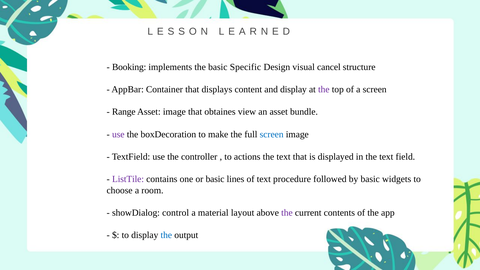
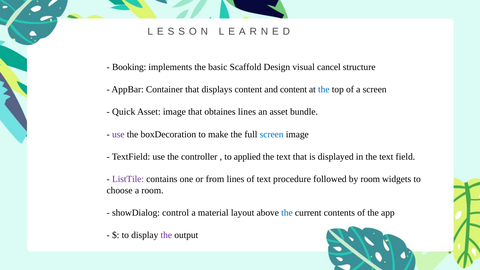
Specific: Specific -> Scaffold (246, 67)
and display: display -> content (293, 89)
the colour: purple -> blue (324, 89)
Range: Range -> Quick (124, 112)
obtaines view: view -> lines (247, 112)
actions: actions -> applied (247, 157)
or basic: basic -> from (215, 179)
by basic: basic -> room (370, 179)
the colour: purple -> blue (287, 213)
the colour: blue -> purple (166, 235)
